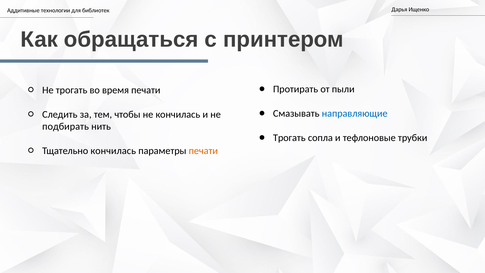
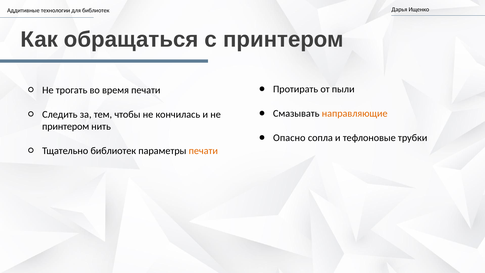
направляющие colour: blue -> orange (355, 113)
подбирать: подбирать -> принтером (66, 127)
Трогать: Трогать -> Опасно (289, 138)
Тщательно кончилась: кончилась -> библиотек (113, 151)
